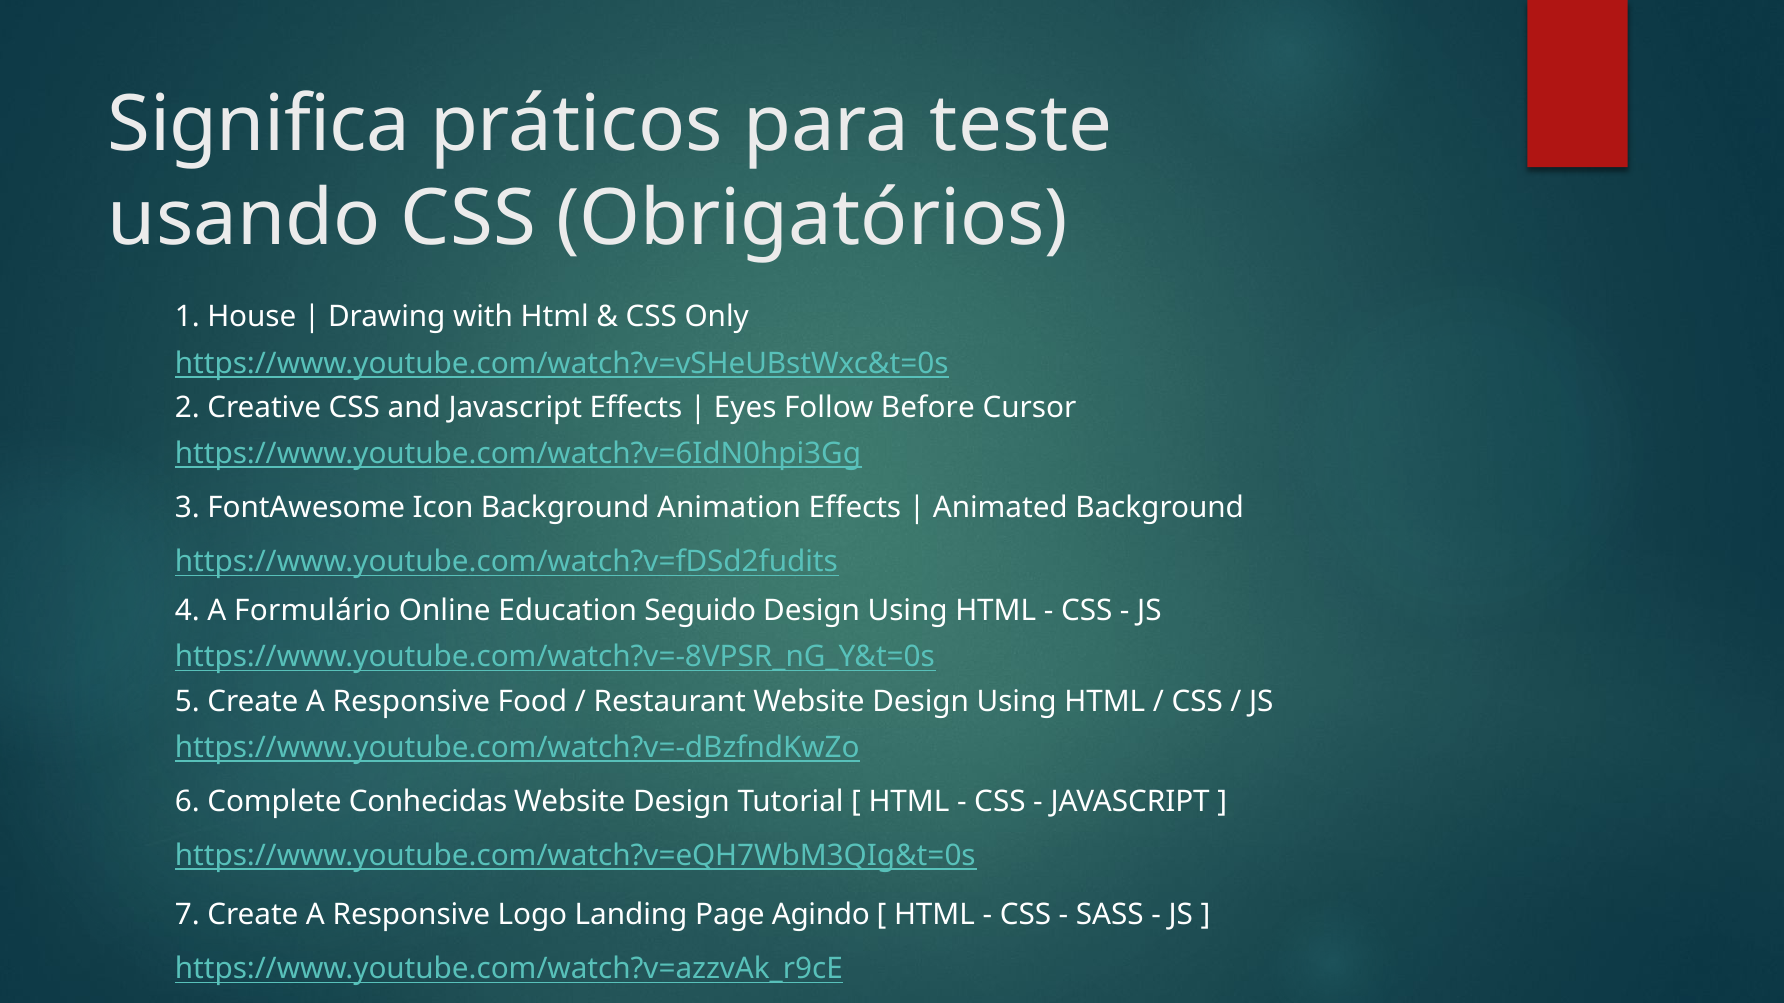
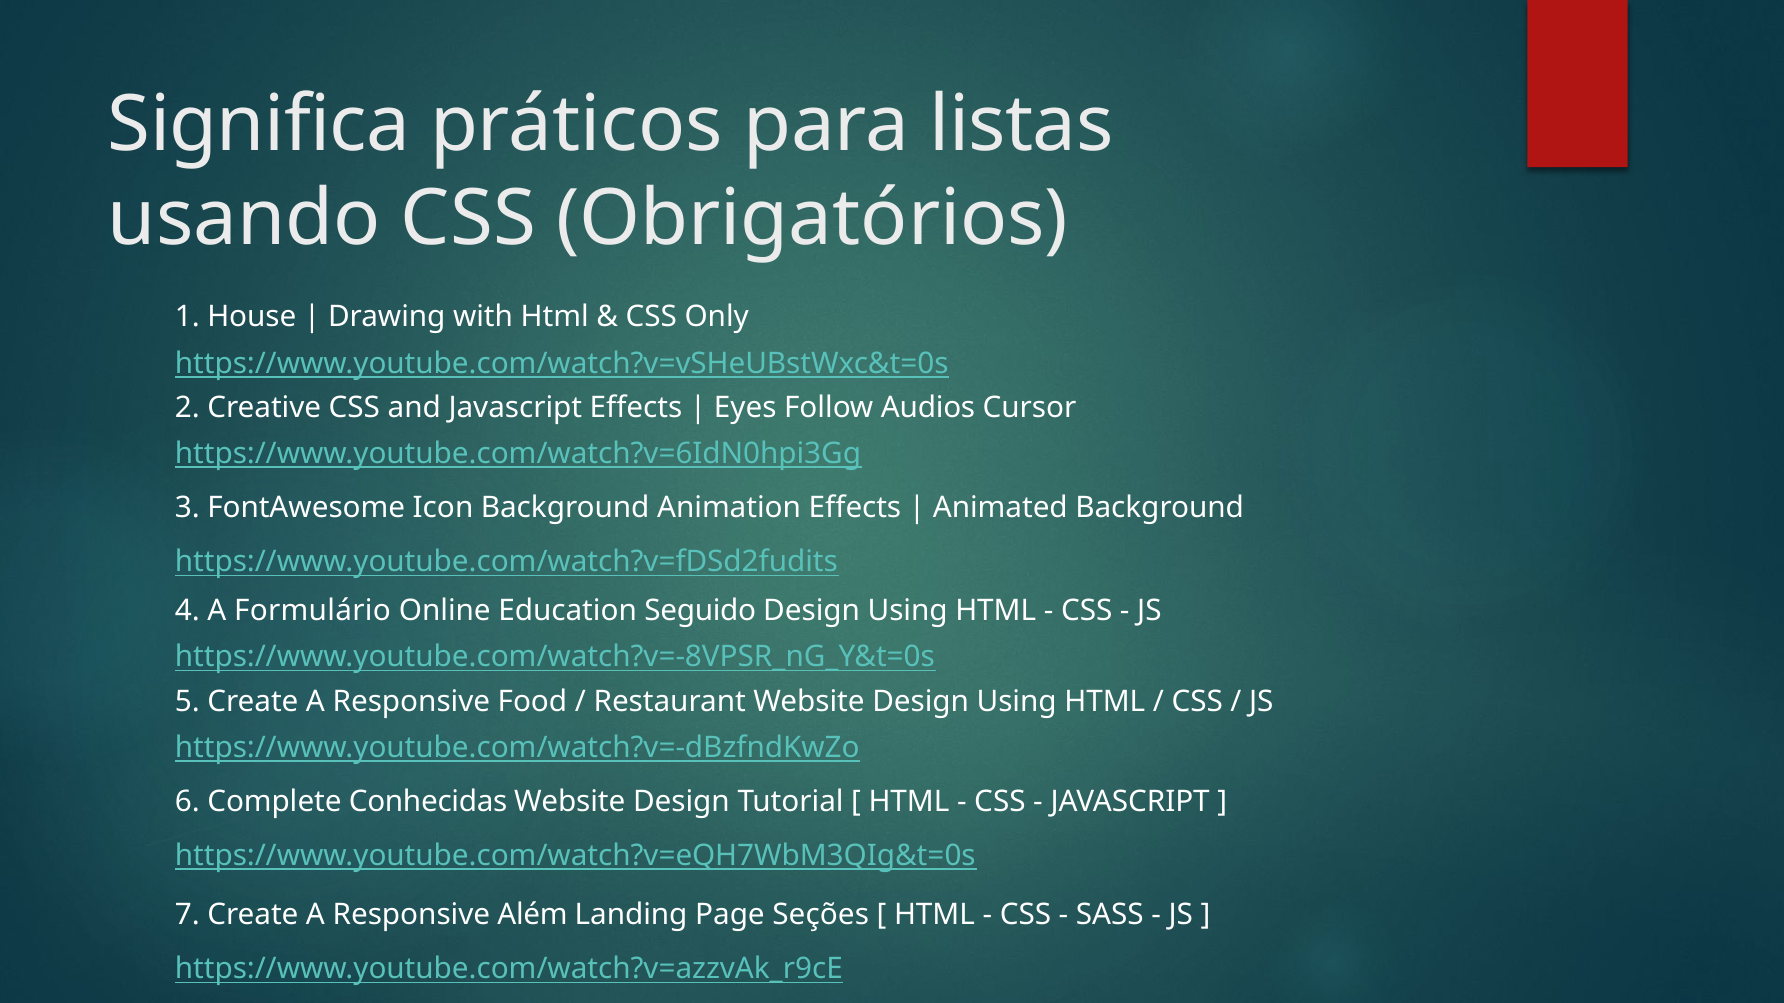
teste: teste -> listas (1022, 125)
Before: Before -> Audios (928, 408)
Logo: Logo -> Além (533, 915)
Agindo: Agindo -> Seções (821, 915)
